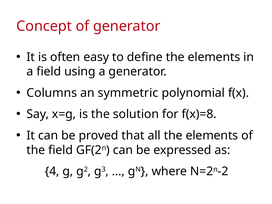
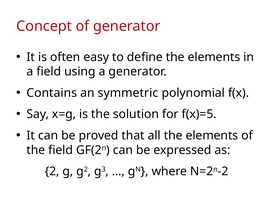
Columns: Columns -> Contains (52, 93)
f(x)=8: f(x)=8 -> f(x)=5 (199, 114)
4: 4 -> 2 (52, 171)
